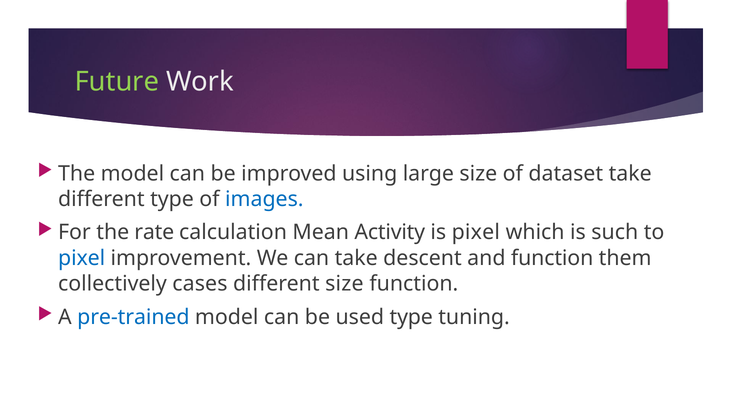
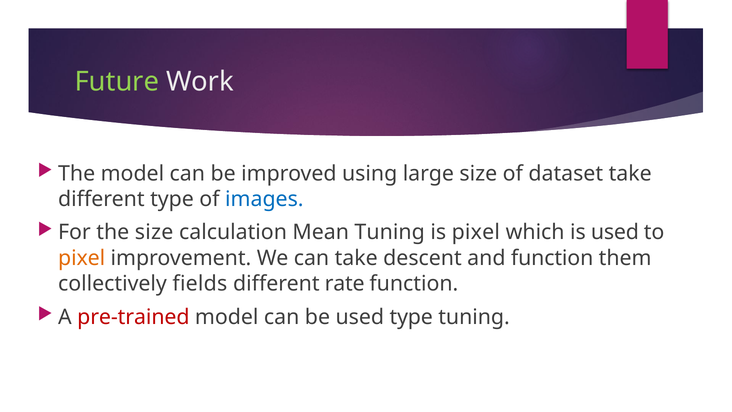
the rate: rate -> size (154, 232)
Mean Activity: Activity -> Tuning (390, 232)
is such: such -> used (615, 232)
pixel colour: blue -> orange (82, 258)
cases: cases -> fields (200, 284)
different size: size -> rate (345, 284)
pre-trained colour: blue -> red (133, 317)
